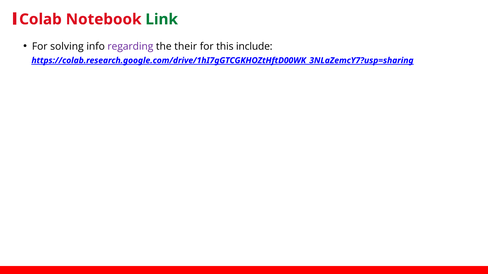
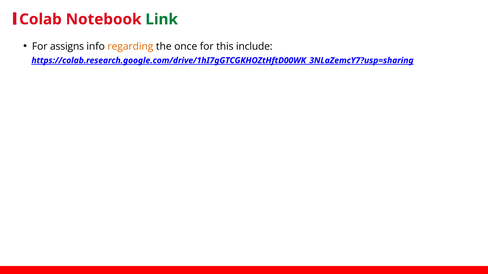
solving: solving -> assigns (67, 46)
regarding colour: purple -> orange (130, 46)
their: their -> once (186, 46)
